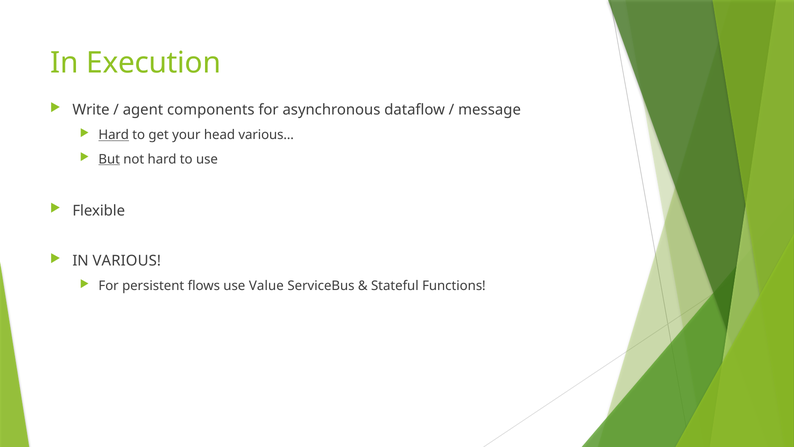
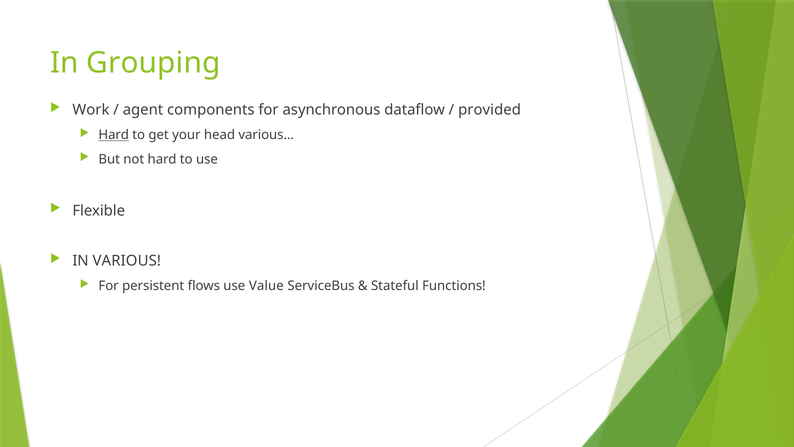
Execution: Execution -> Grouping (153, 63)
Write: Write -> Work (91, 110)
message: message -> provided (490, 110)
But underline: present -> none (109, 159)
